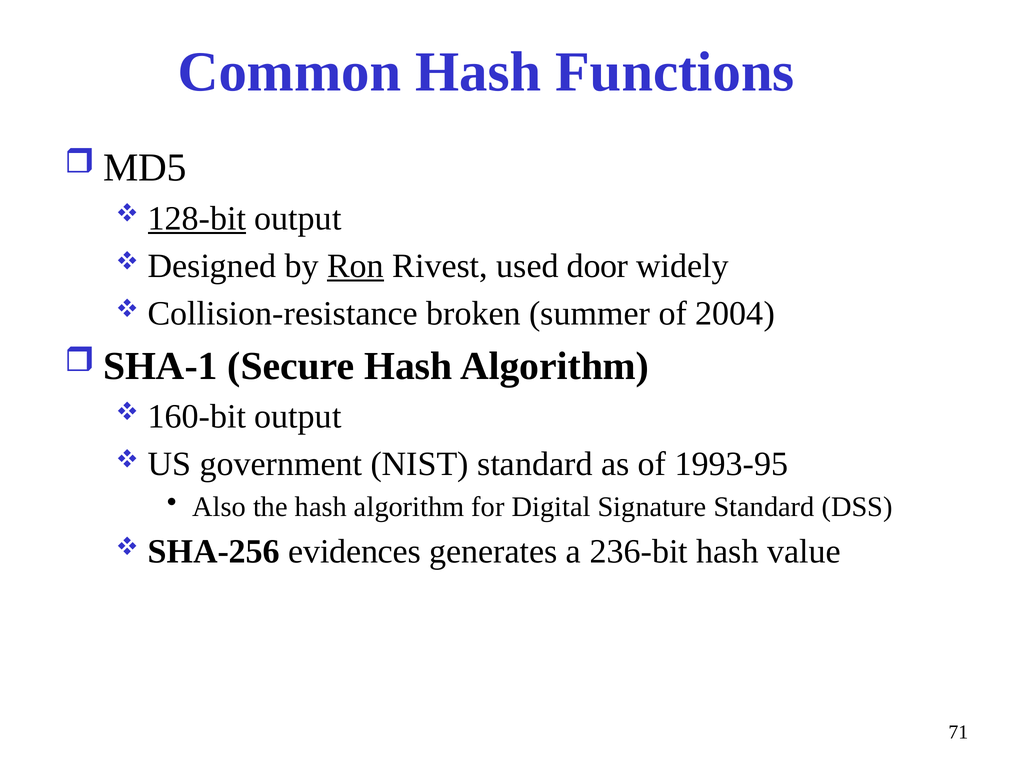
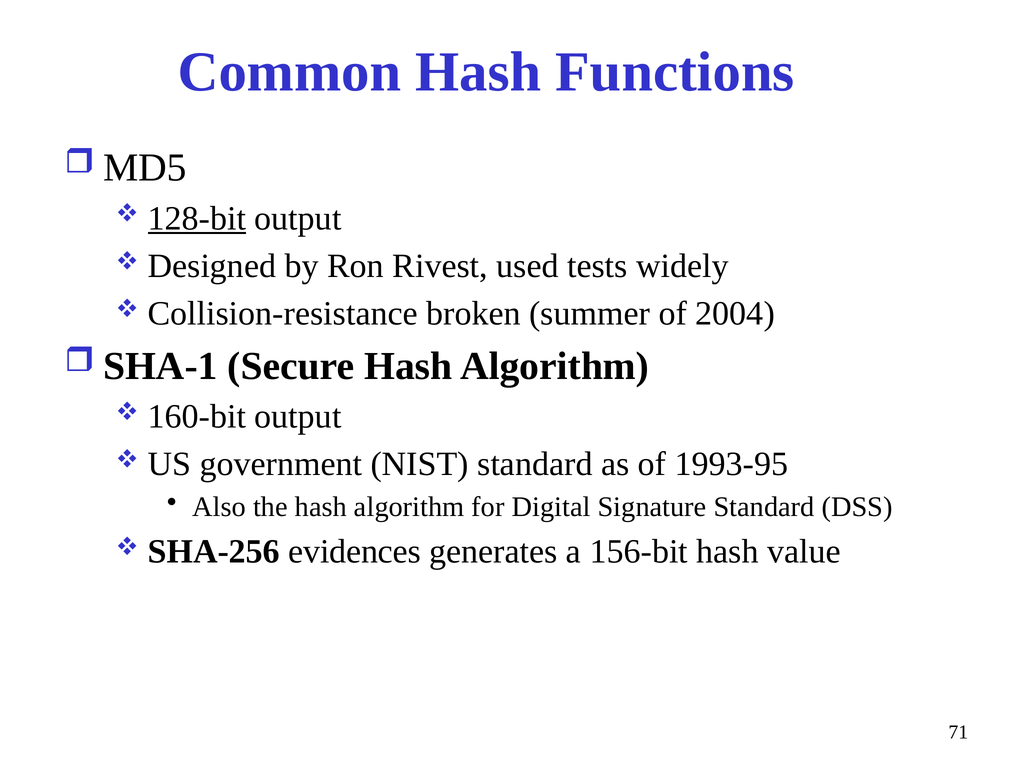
Ron underline: present -> none (356, 266)
door: door -> tests (597, 266)
236-bit: 236-bit -> 156-bit (639, 552)
